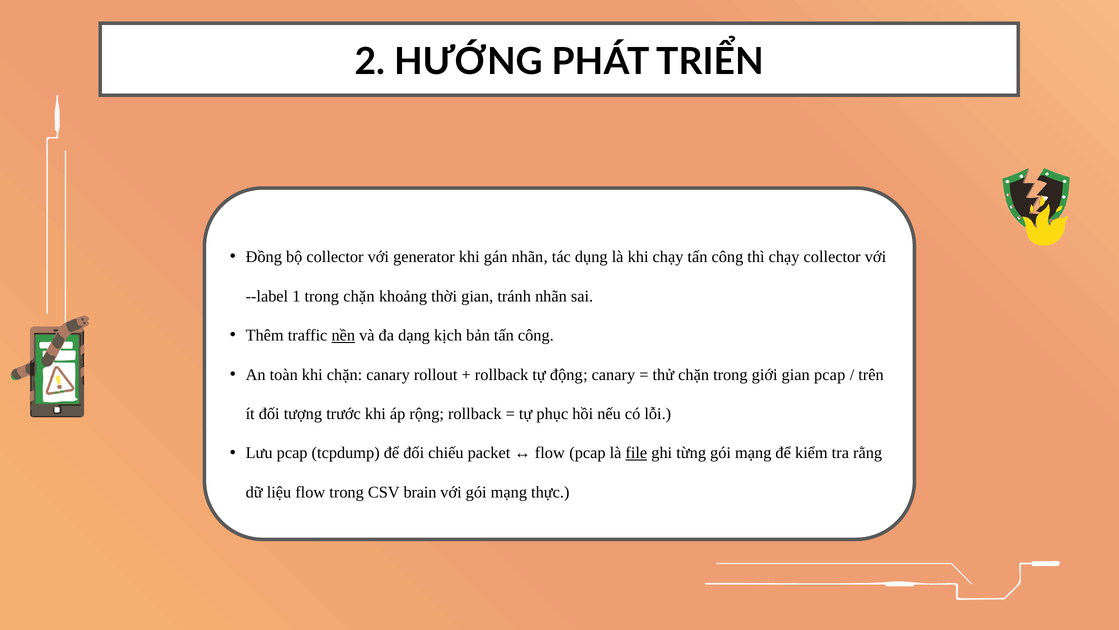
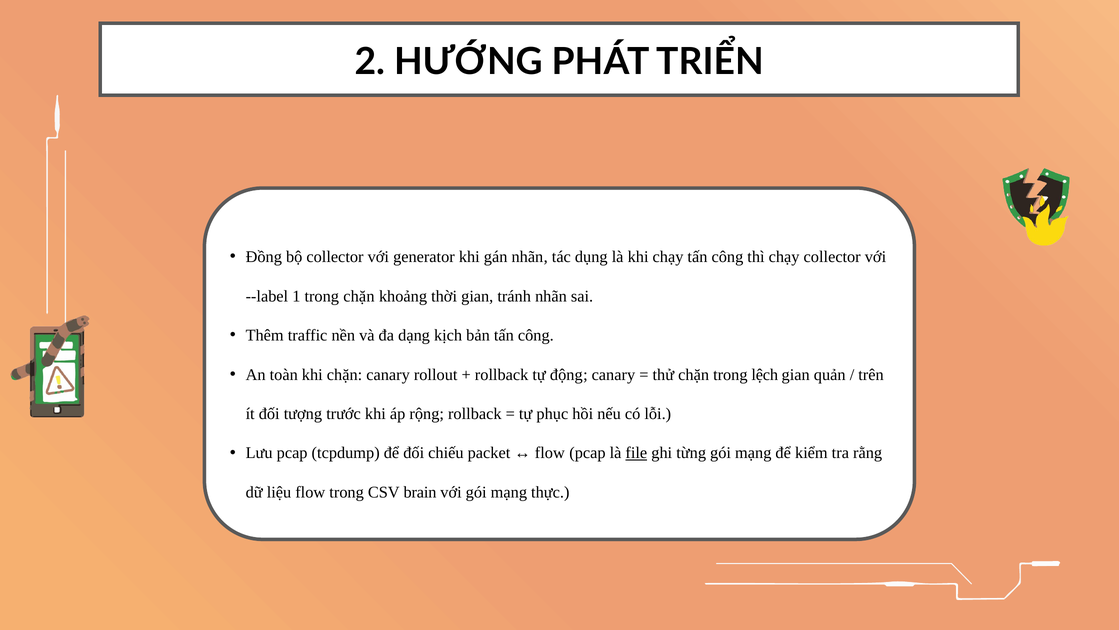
nền underline: present -> none (343, 335)
giới: giới -> lệch (765, 374)
gian pcap: pcap -> quản (830, 374)
